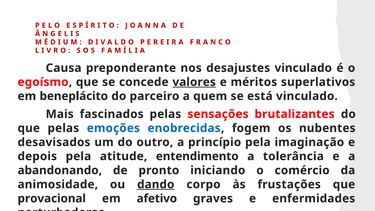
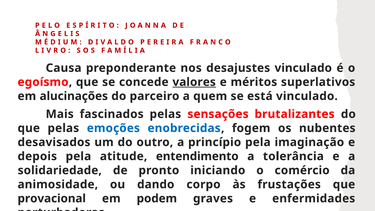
beneplácito: beneplácito -> alucinações (74, 96)
abandonando: abandonando -> solidariedade (60, 170)
dando underline: present -> none (156, 184)
afetivo: afetivo -> podem (157, 198)
